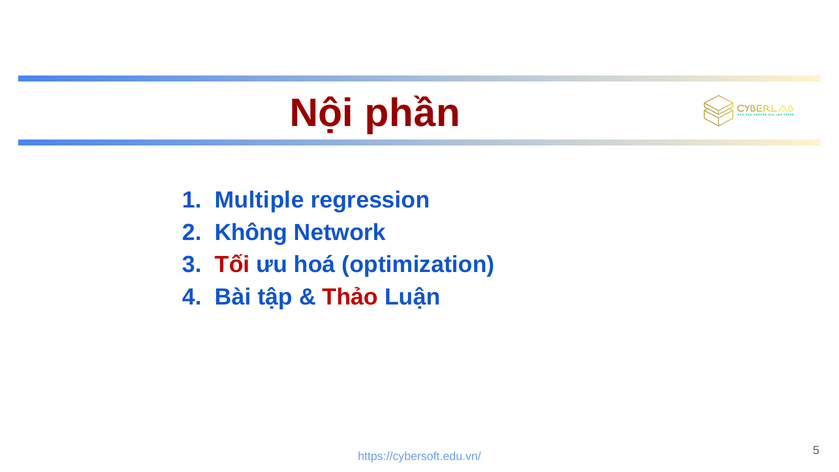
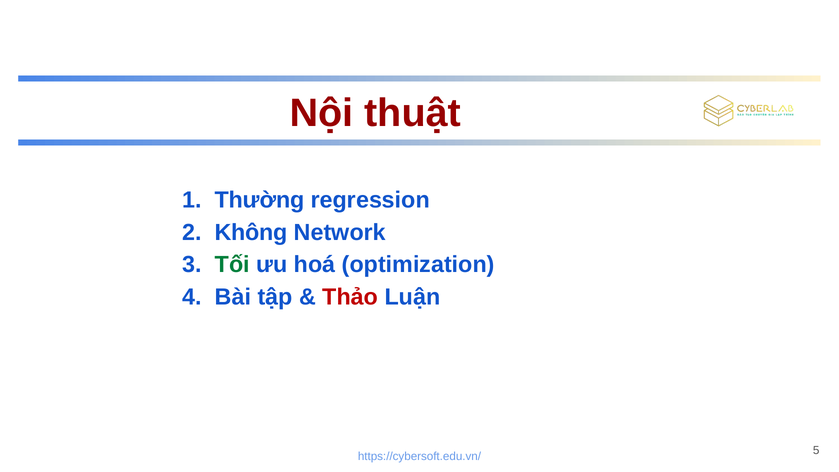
phần: phần -> thuật (413, 113)
Multiple: Multiple -> Thường (260, 200)
Tối colour: red -> green (232, 265)
